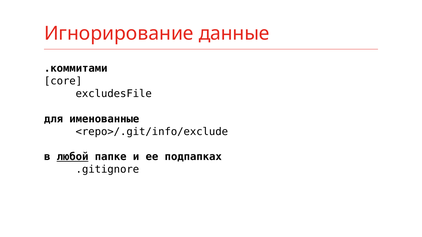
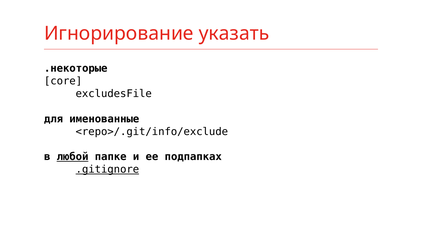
данные: данные -> указать (234, 34)
.коммитами: .коммитами -> .некоторые (76, 68)
.gitignore underline: none -> present (107, 170)
